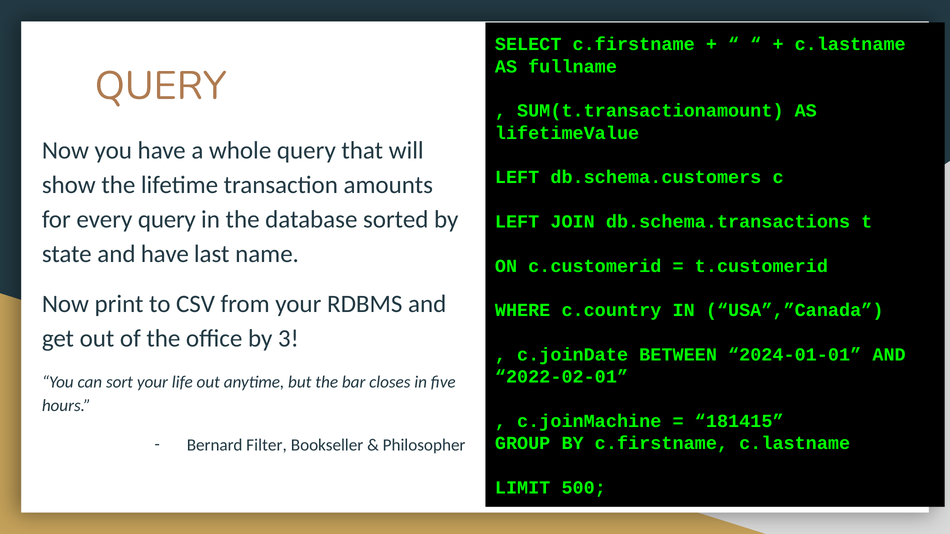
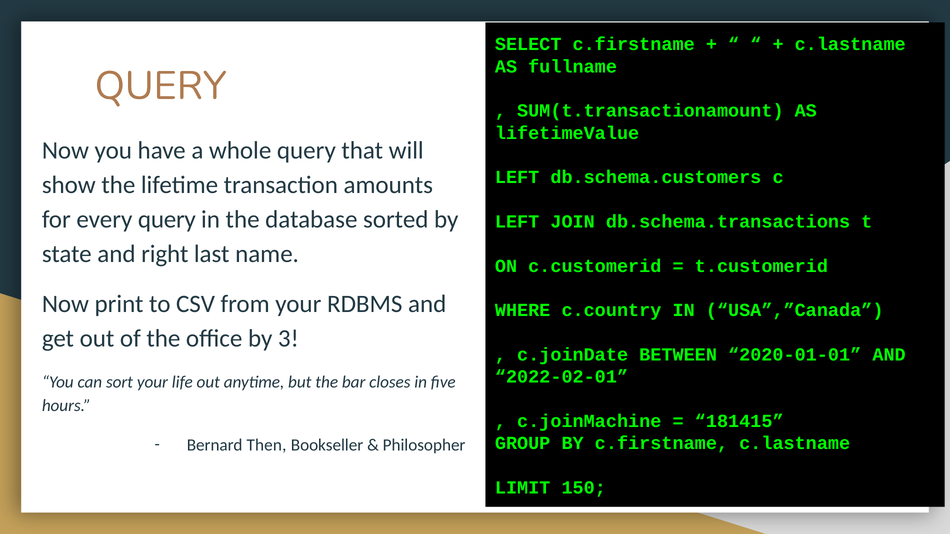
and have: have -> right (165, 254)
2024-01-01: 2024-01-01 -> 2020-01-01 (795, 355)
Filter: Filter -> Then (266, 445)
500: 500 -> 150 (584, 488)
